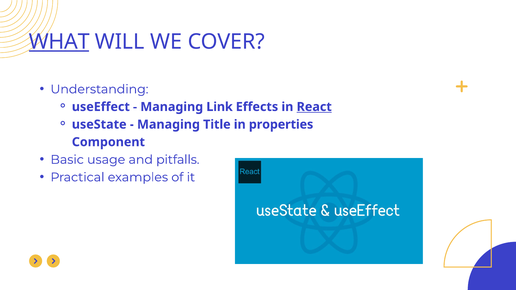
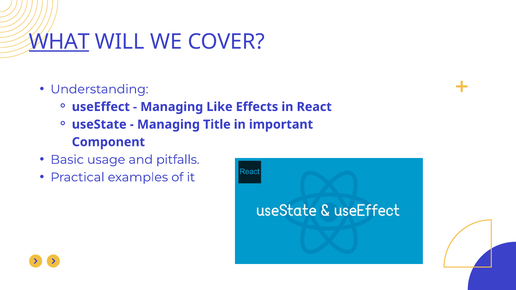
Link: Link -> Like (219, 107)
React underline: present -> none (314, 107)
properties: properties -> important (281, 125)
